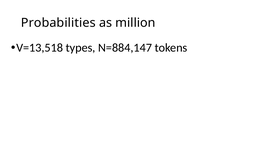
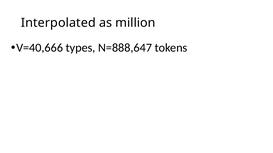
Probabilities: Probabilities -> Interpolated (58, 23)
V=13,518: V=13,518 -> V=40,666 (40, 48)
N=884,147: N=884,147 -> N=888,647 (125, 48)
